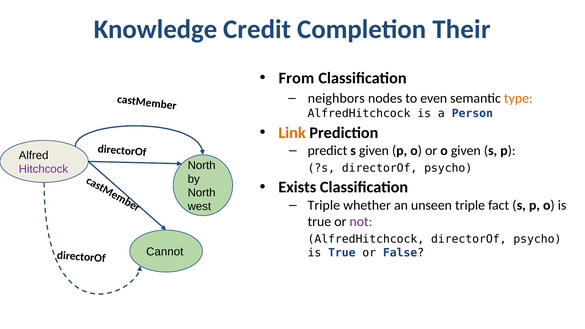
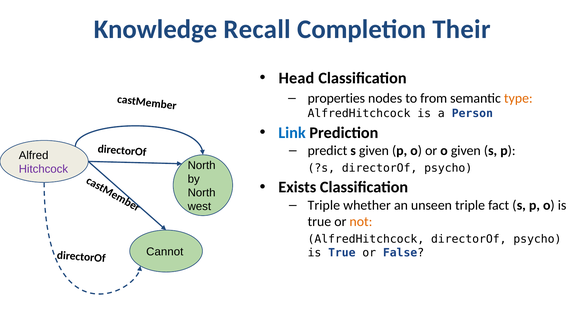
Credit: Credit -> Recall (257, 29)
From: From -> Head (296, 78)
neighbors: neighbors -> properties (336, 98)
even: even -> from (434, 98)
Link colour: orange -> blue (292, 133)
not colour: purple -> orange (361, 222)
